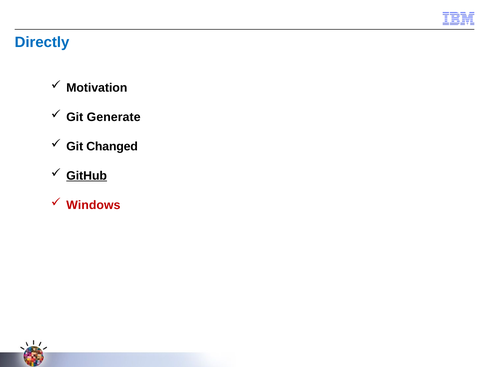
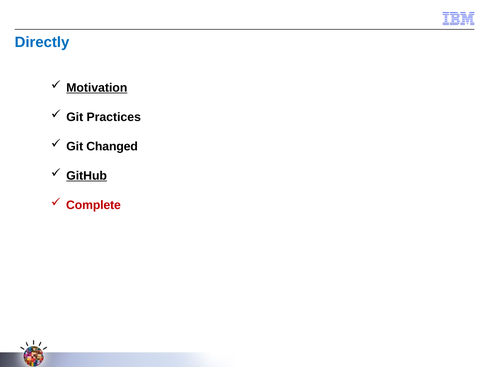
Motivation underline: none -> present (97, 88)
Generate: Generate -> Practices (114, 117)
Windows: Windows -> Complete (93, 205)
